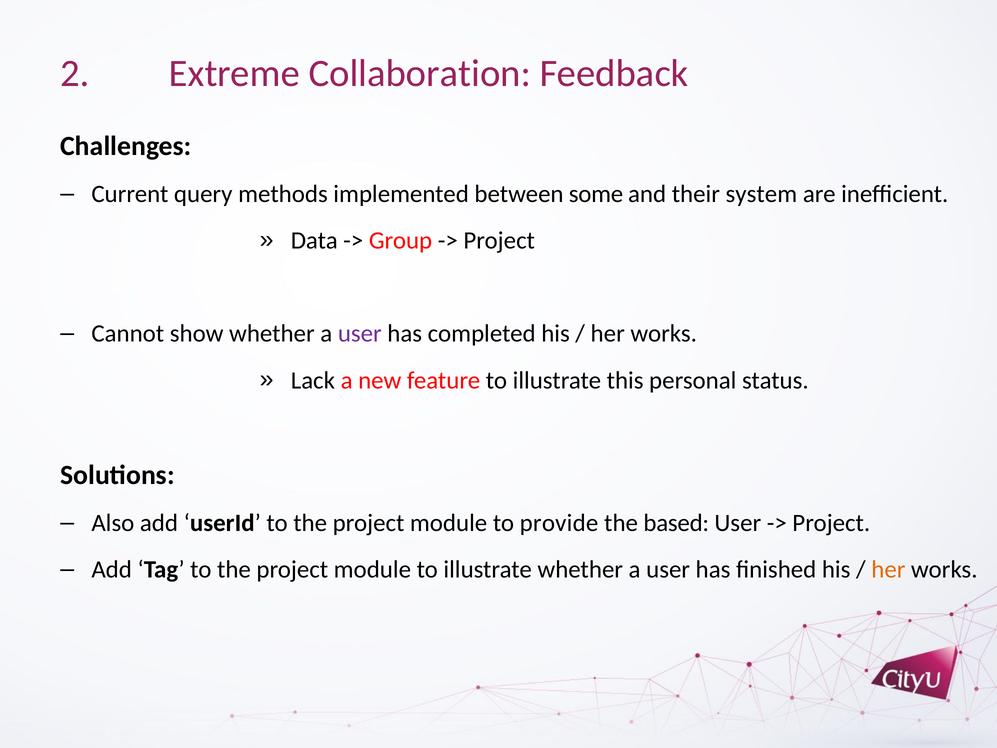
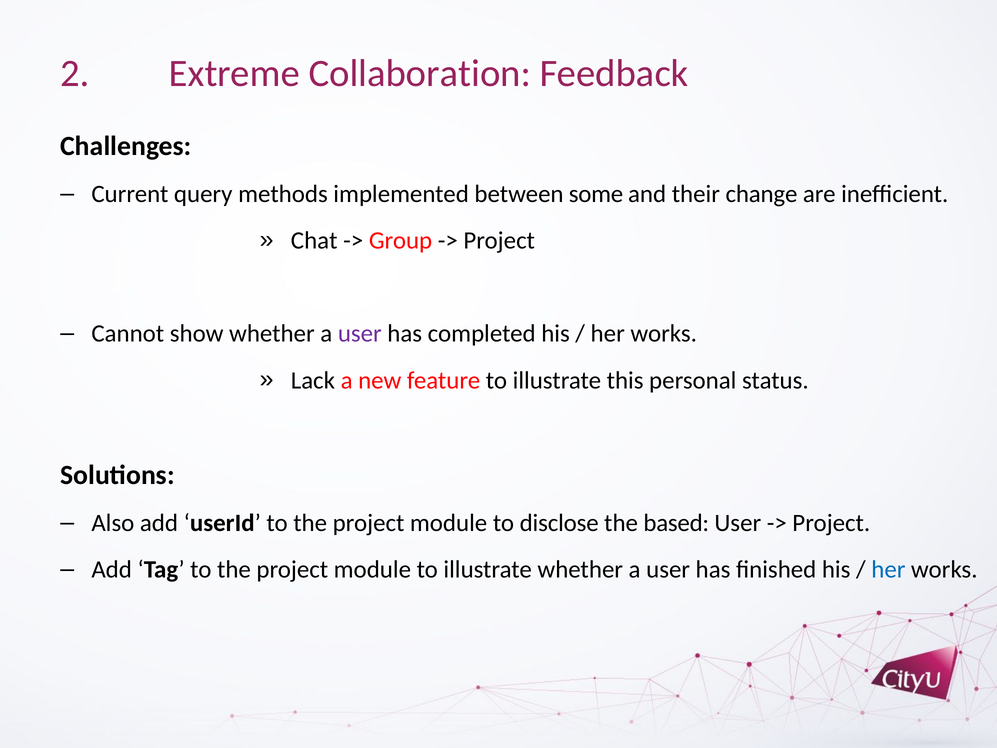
system: system -> change (761, 194)
Data: Data -> Chat (314, 241)
provide: provide -> disclose (559, 523)
her colour: orange -> blue (888, 570)
